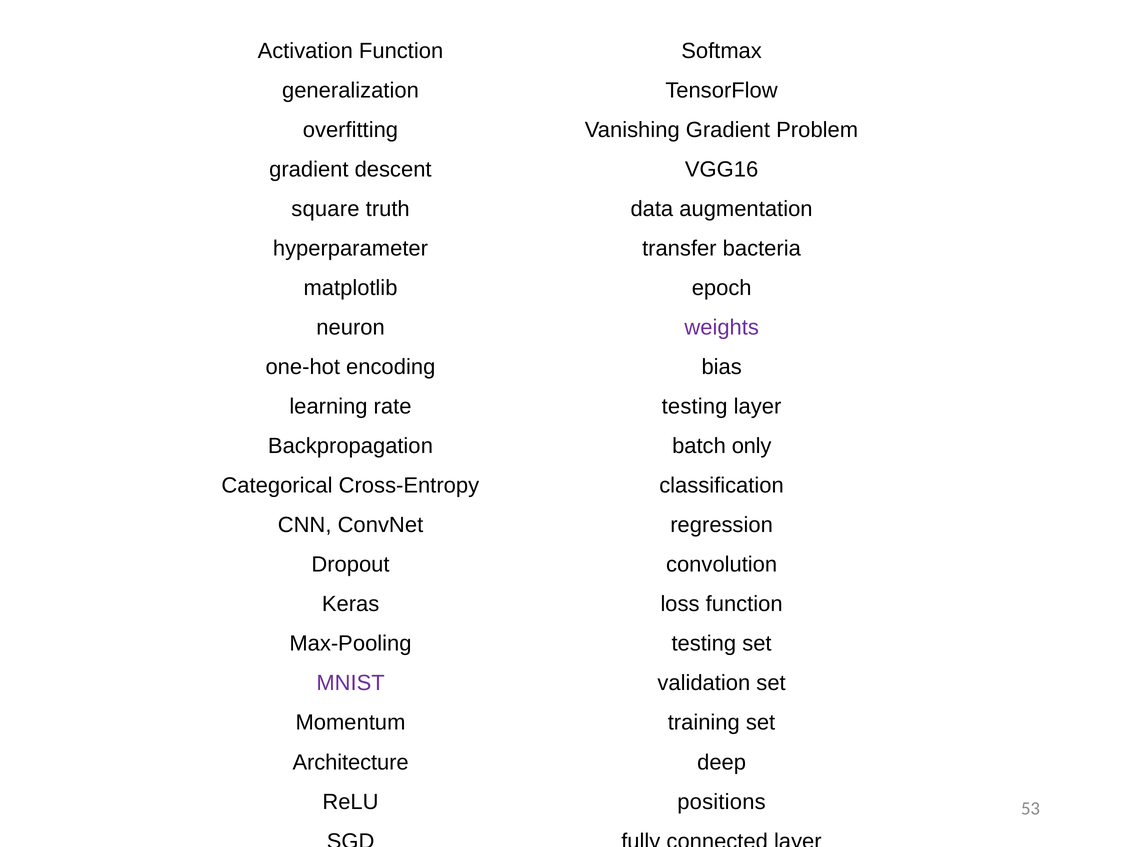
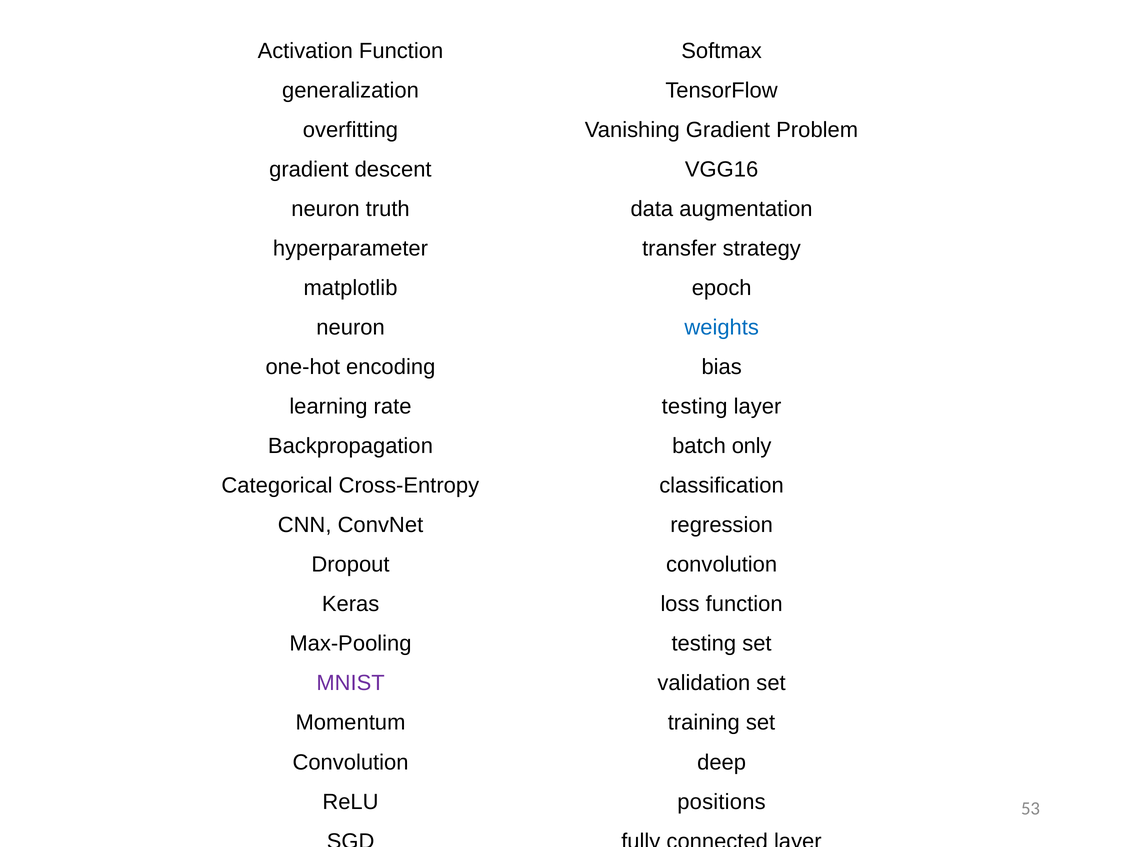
square: square -> neuron (326, 209)
bacteria: bacteria -> strategy (762, 248)
weights colour: purple -> blue (722, 327)
Architecture: Architecture -> Convolution (351, 762)
